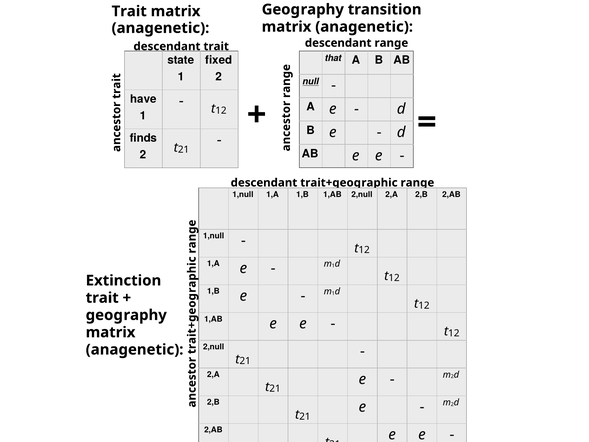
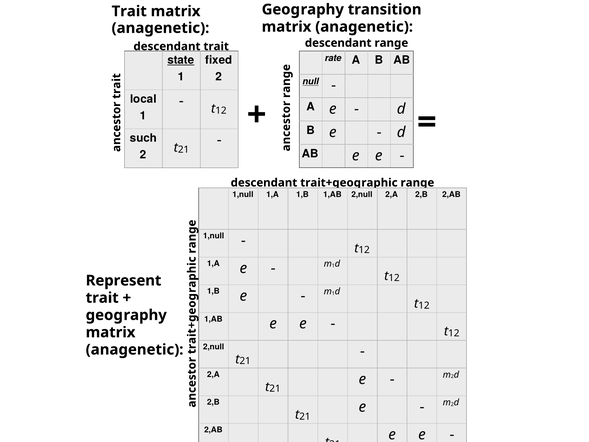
that: that -> rate (333, 58)
state underline: none -> present (181, 60)
have: have -> local (143, 99)
finds: finds -> such (143, 138)
Extinction: Extinction -> Represent (124, 280)
